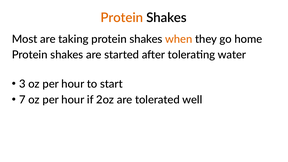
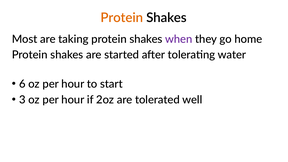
when colour: orange -> purple (179, 39)
3: 3 -> 6 (22, 84)
7: 7 -> 3 (22, 100)
